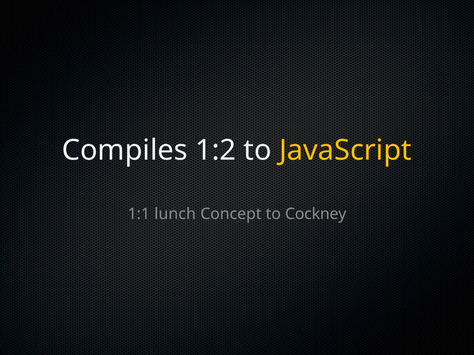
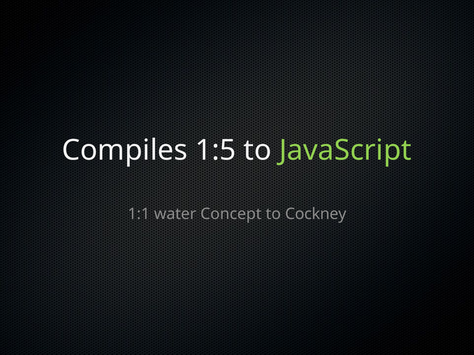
1:2: 1:2 -> 1:5 (216, 151)
JavaScript colour: yellow -> light green (345, 151)
lunch: lunch -> water (175, 214)
